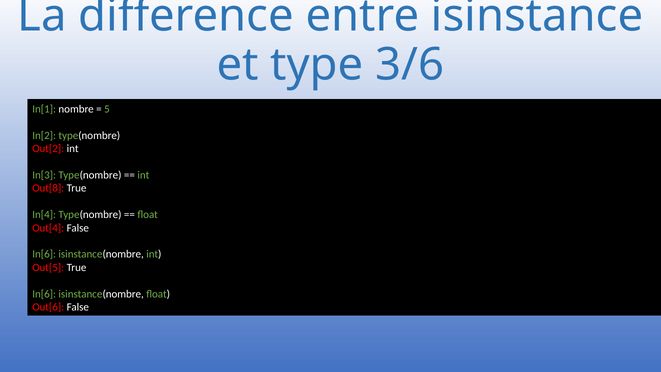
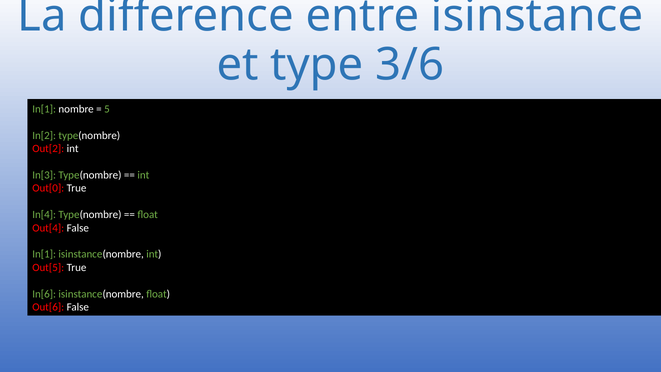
Out[8: Out[8 -> Out[0 (48, 188)
In[6: In[6 -> In[1 (44, 254)
